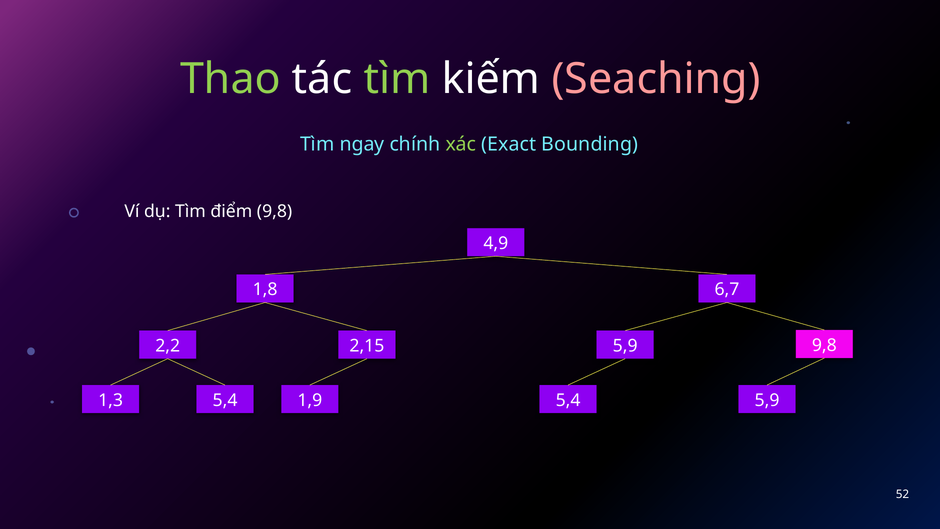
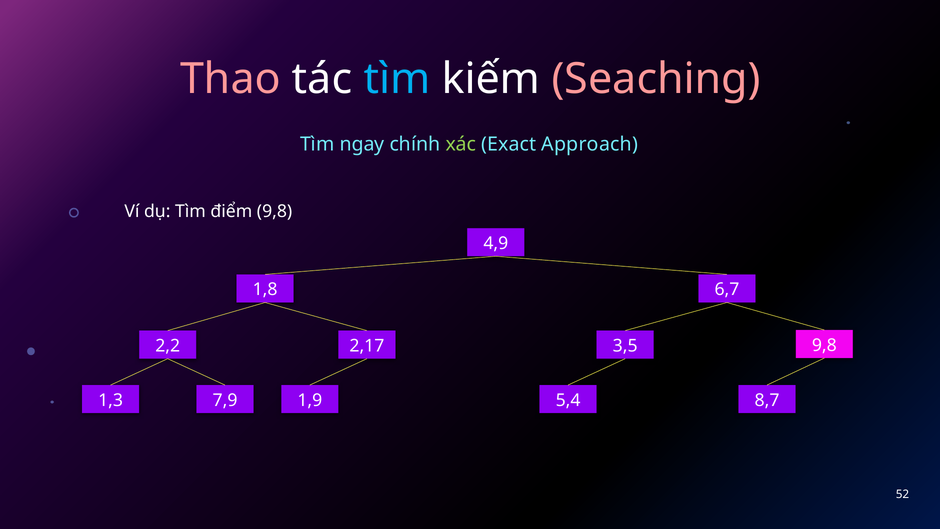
Thao colour: light green -> pink (230, 79)
tìm colour: light green -> light blue (397, 79)
Bounding: Bounding -> Approach (590, 144)
2,15: 2,15 -> 2,17 (367, 346)
5,9: 5,9 -> 3,5 (625, 346)
5,4: 5,4 -> 7,9 (225, 400)
5,9: 5,9 -> 8,7 (767, 400)
